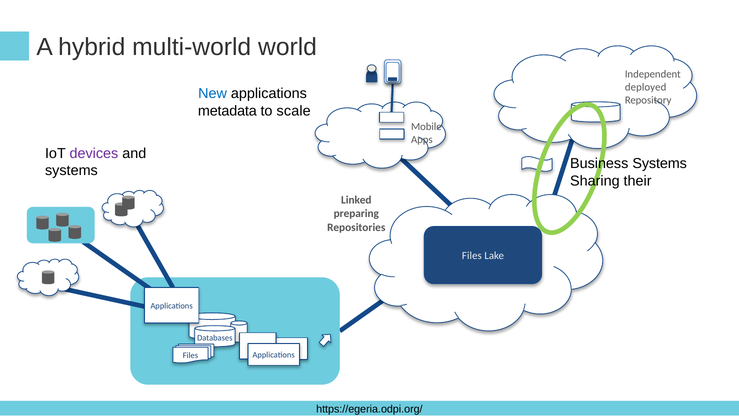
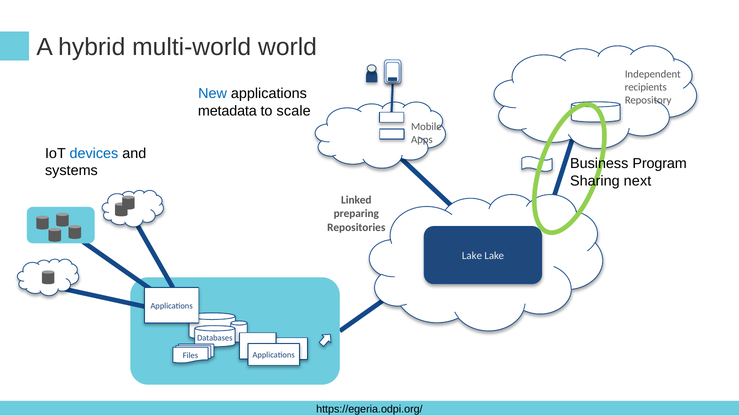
deployed: deployed -> recipients (646, 87)
devices colour: purple -> blue (94, 153)
Business Systems: Systems -> Program (660, 164)
their: their -> next (638, 181)
Files: Files -> Lake (472, 256)
